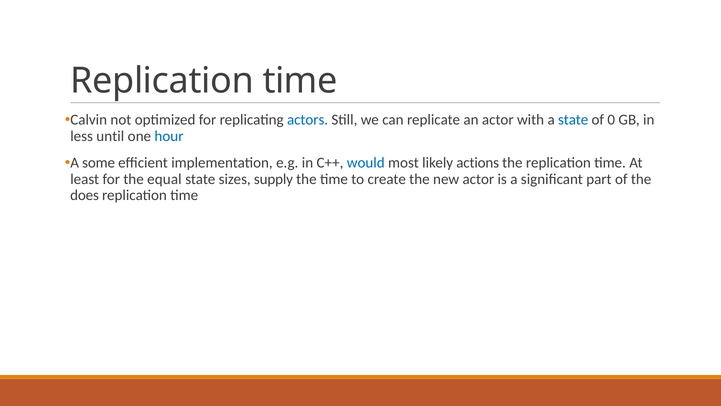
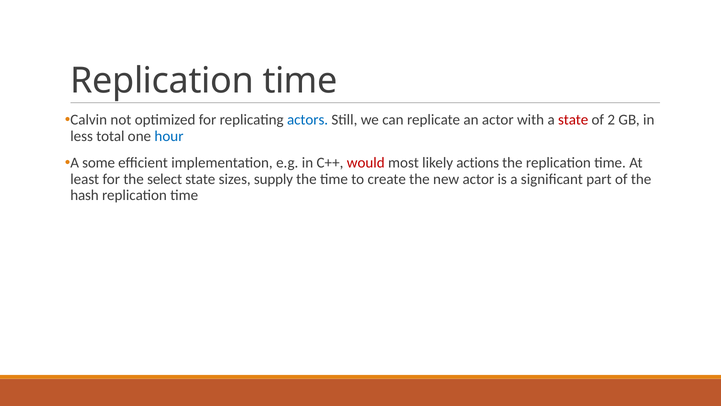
state colour: blue -> red (573, 120)
0: 0 -> 2 (611, 120)
until: until -> total (110, 136)
would colour: blue -> red (366, 163)
equal: equal -> select (165, 179)
does: does -> hash (85, 195)
